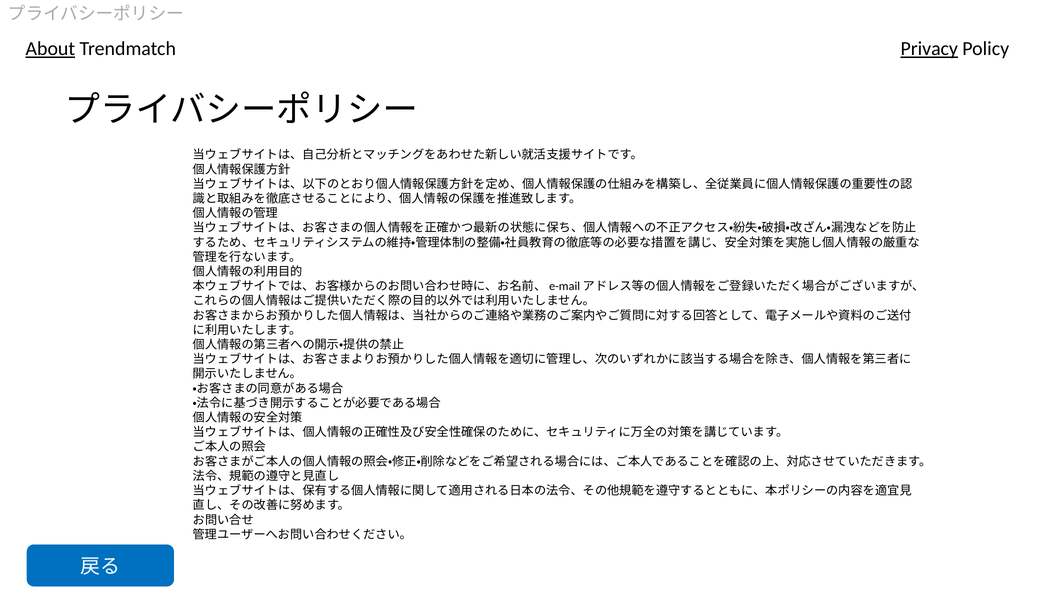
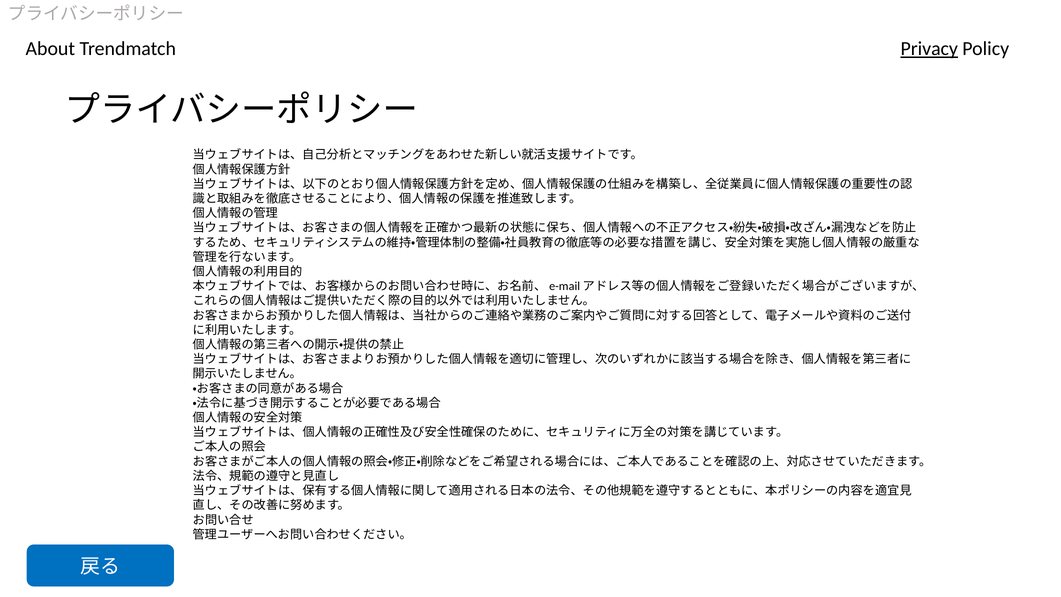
About underline: present -> none (50, 49)
